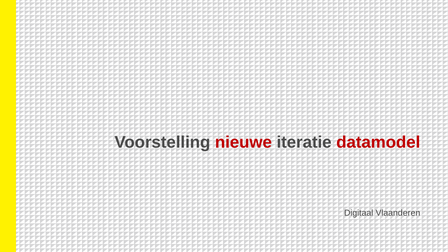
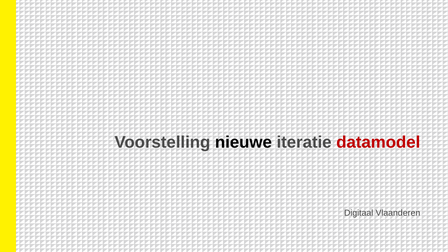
nieuwe colour: red -> black (243, 142)
